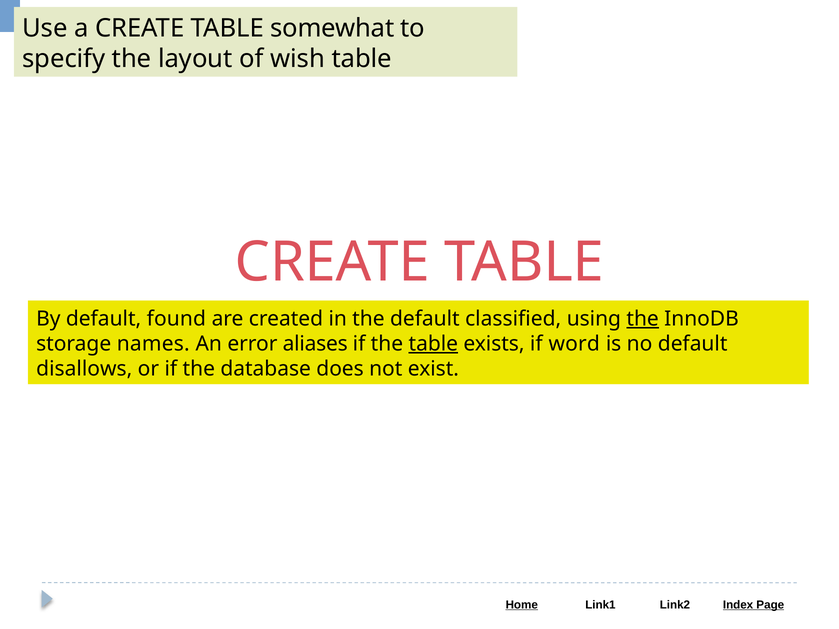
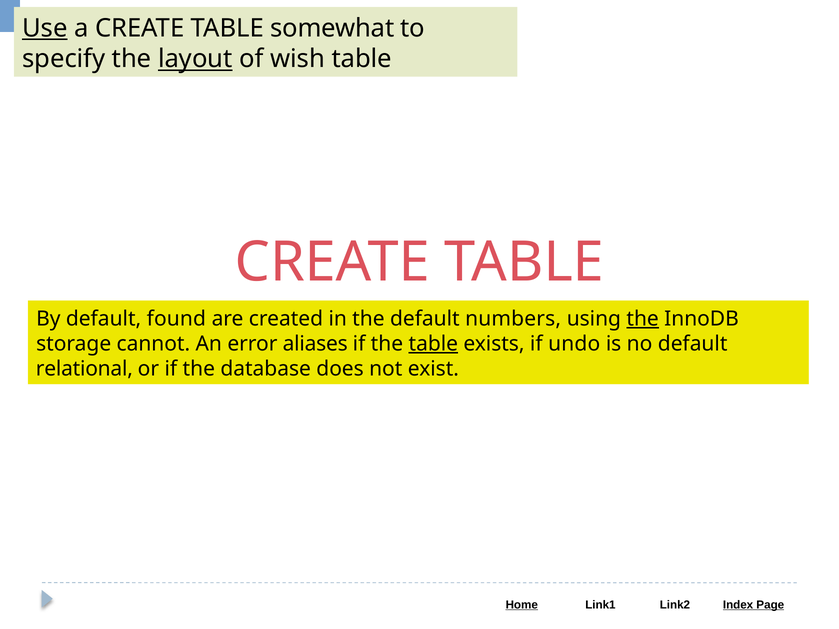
Use underline: none -> present (45, 28)
layout underline: none -> present (195, 59)
classified: classified -> numbers (513, 319)
names: names -> cannot (153, 344)
word: word -> undo (574, 344)
disallows: disallows -> relational (84, 369)
